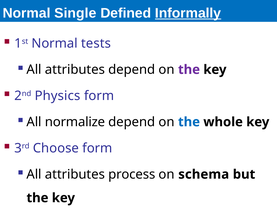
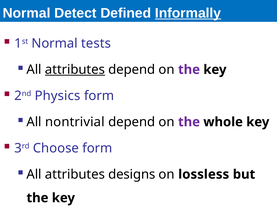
Single: Single -> Detect (75, 13)
attributes underline: none -> present (75, 70)
normalize: normalize -> nontrivial (75, 122)
the colour: blue -> purple (189, 122)
process: process -> designs (132, 174)
schema: schema -> lossless (204, 174)
